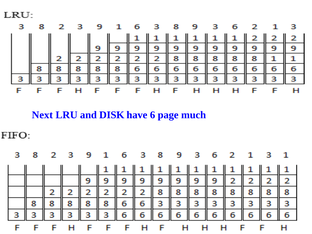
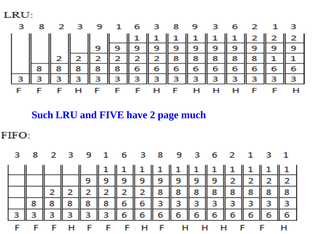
Next: Next -> Such (42, 115)
DISK: DISK -> FIVE (112, 115)
6: 6 -> 2 (153, 115)
